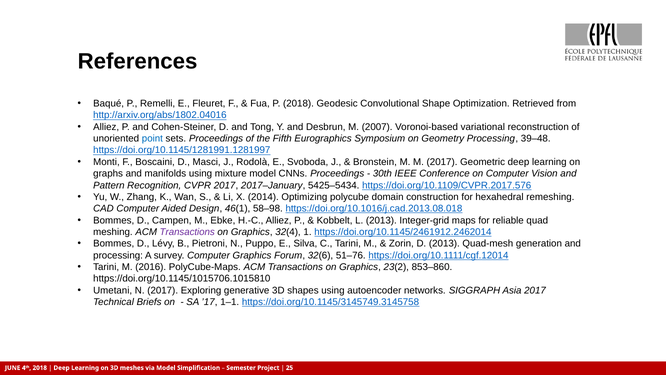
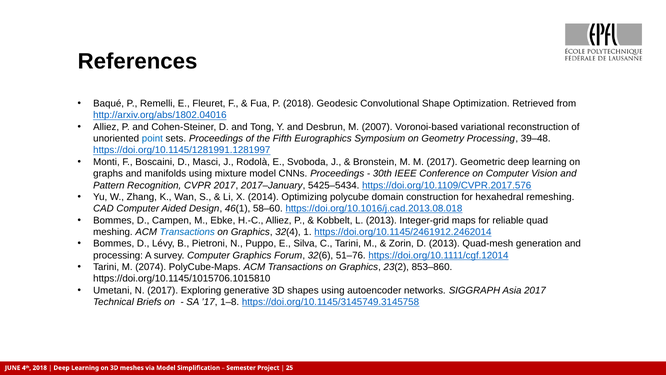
58–98: 58–98 -> 58–60 (268, 208)
Transactions colour: purple -> blue (187, 232)
2016: 2016 -> 2074 (151, 267)
1–1: 1–1 -> 1–8 (230, 302)
